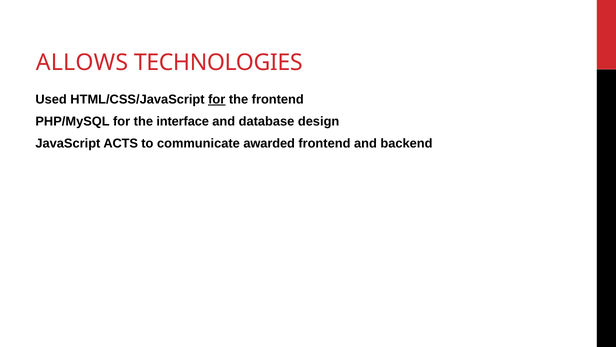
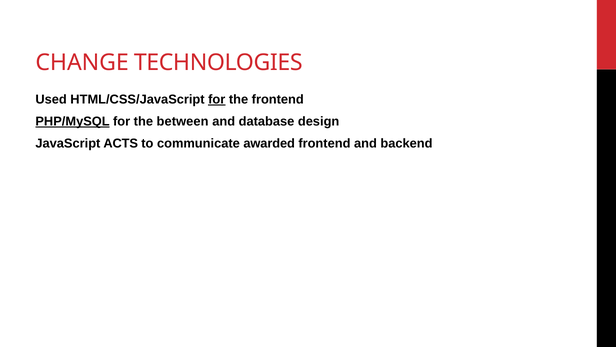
ALLOWS: ALLOWS -> CHANGE (82, 62)
PHP/MySQL underline: none -> present (73, 121)
interface: interface -> between (183, 121)
